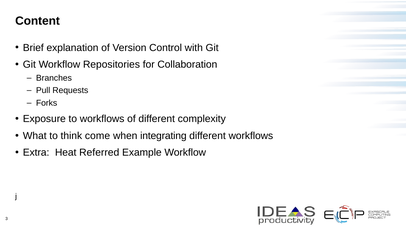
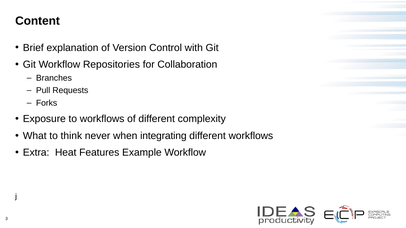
come: come -> never (98, 136)
Referred: Referred -> Features (99, 153)
